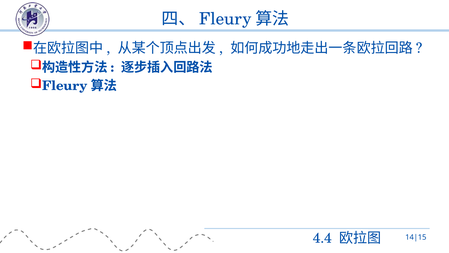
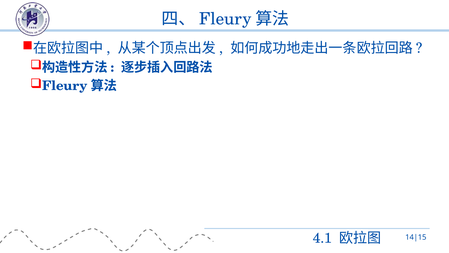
4.4: 4.4 -> 4.1 (322, 238)
